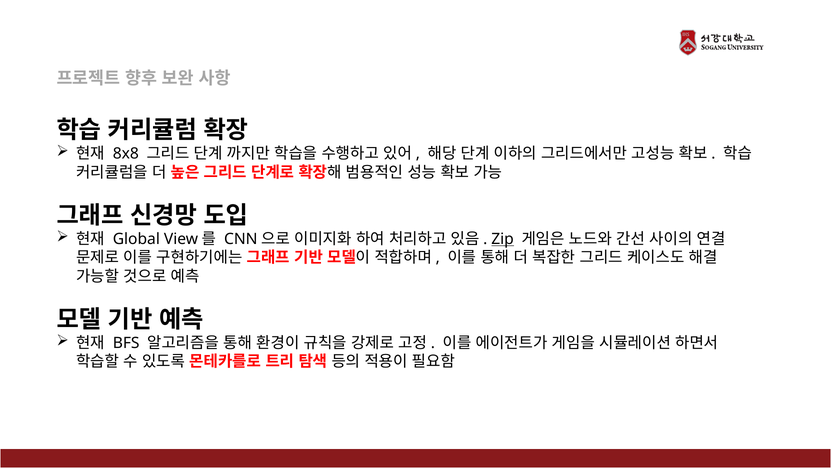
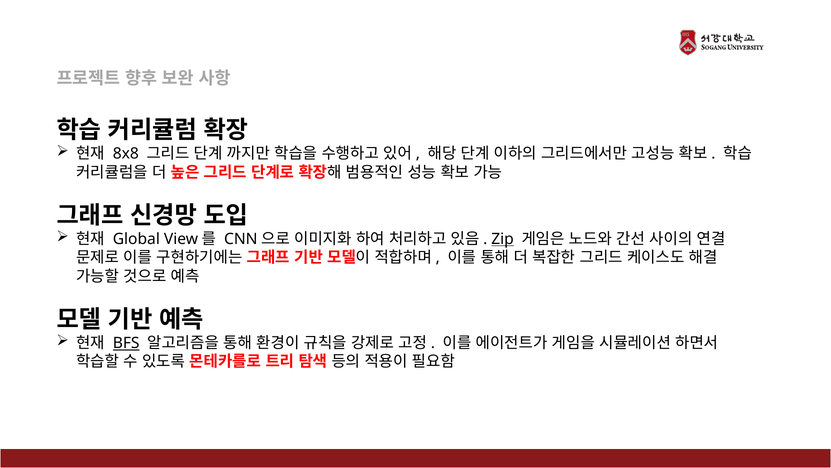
BFS underline: none -> present (126, 343)
